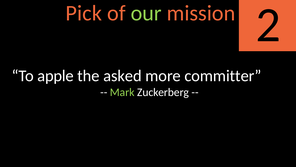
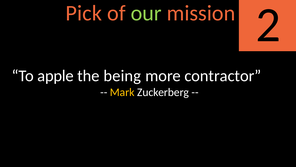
asked: asked -> being (122, 76)
committer: committer -> contractor (223, 76)
Mark colour: light green -> yellow (122, 92)
